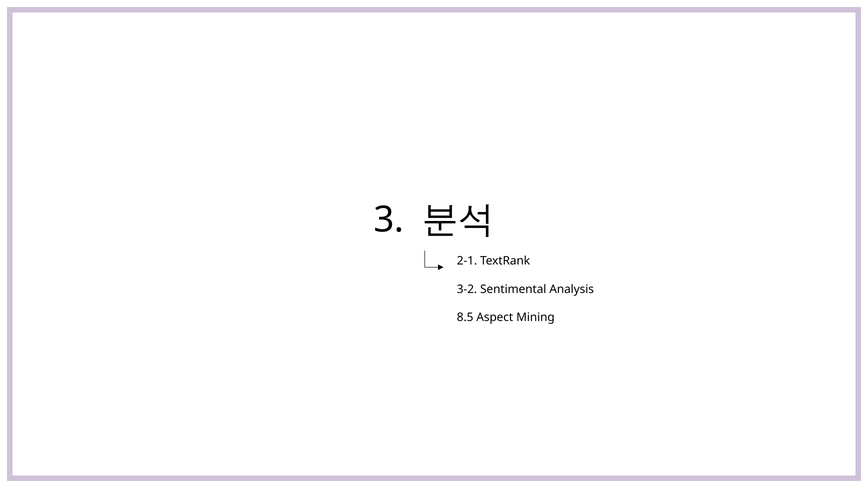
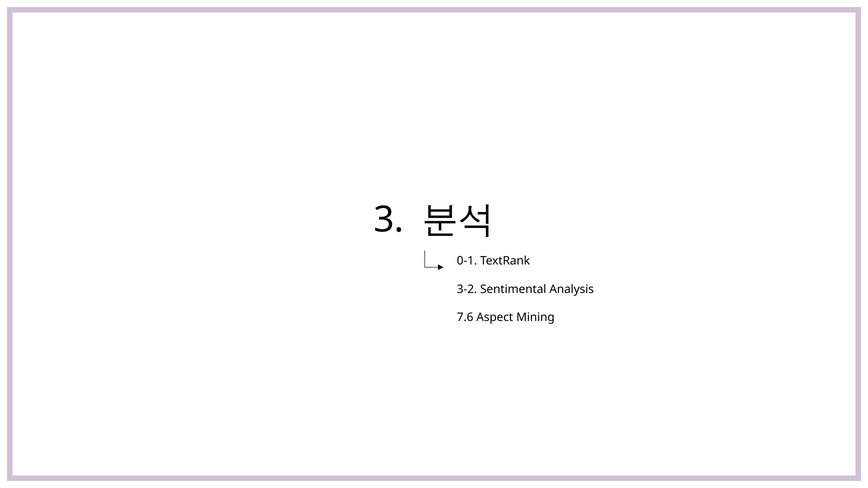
2-1: 2-1 -> 0-1 (467, 261)
8.5: 8.5 -> 7.6 (465, 318)
